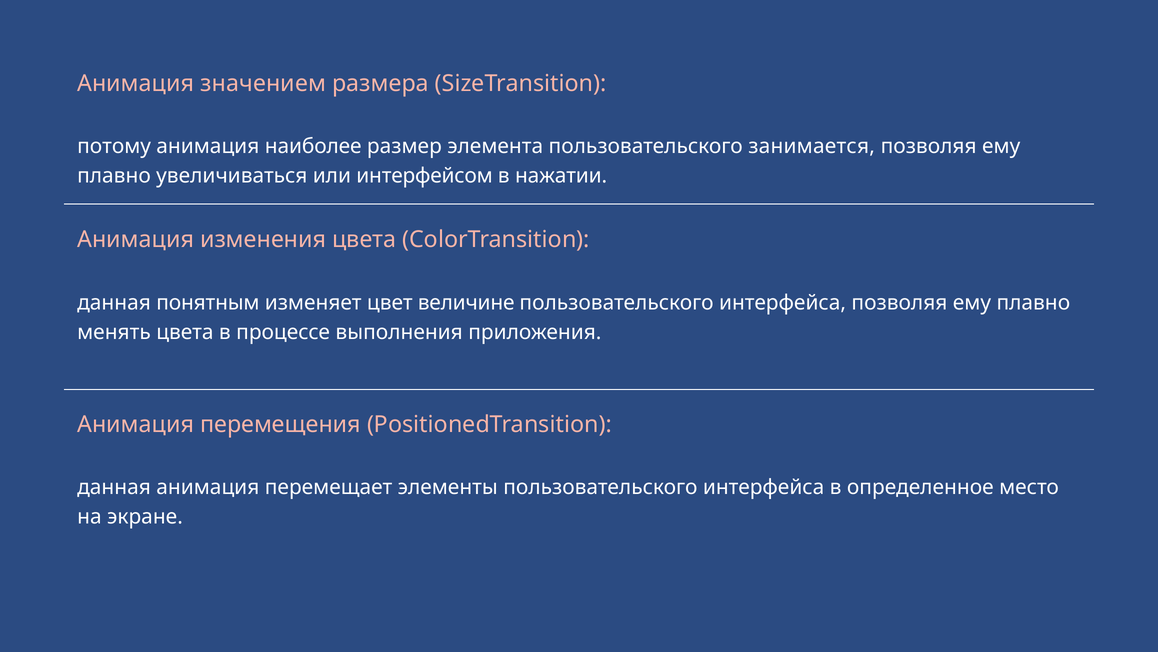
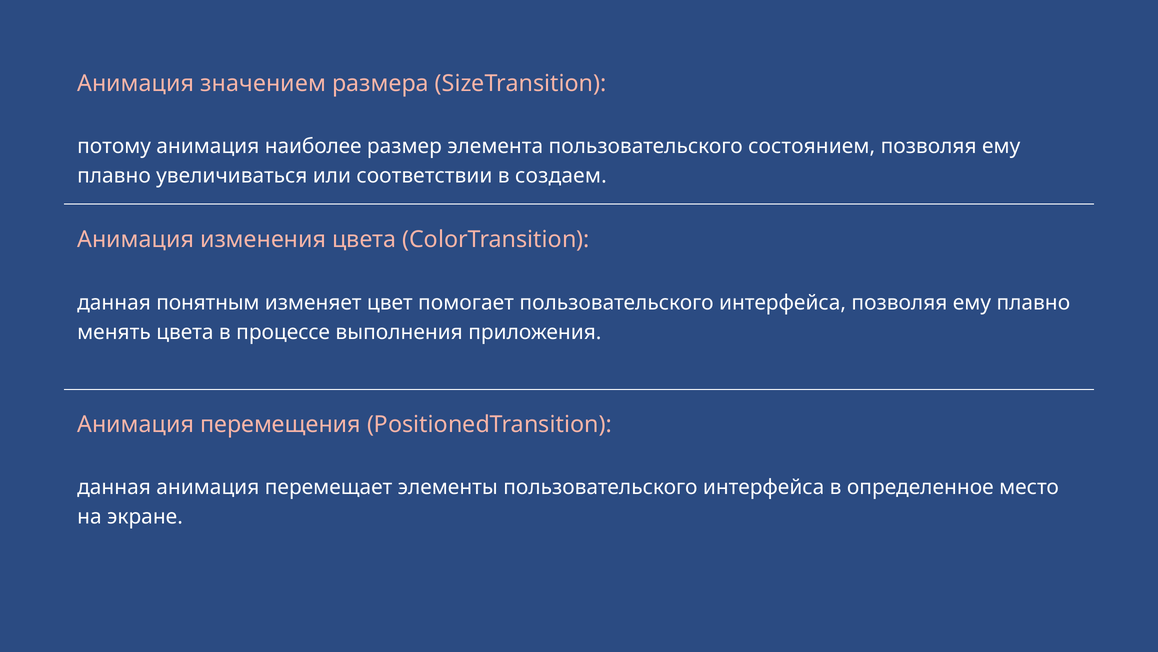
занимается: занимается -> состоянием (812, 146)
интерфейсом: интерфейсом -> соответствии (424, 176)
нажатии: нажатии -> создаем (561, 176)
величине: величине -> помогает (466, 303)
